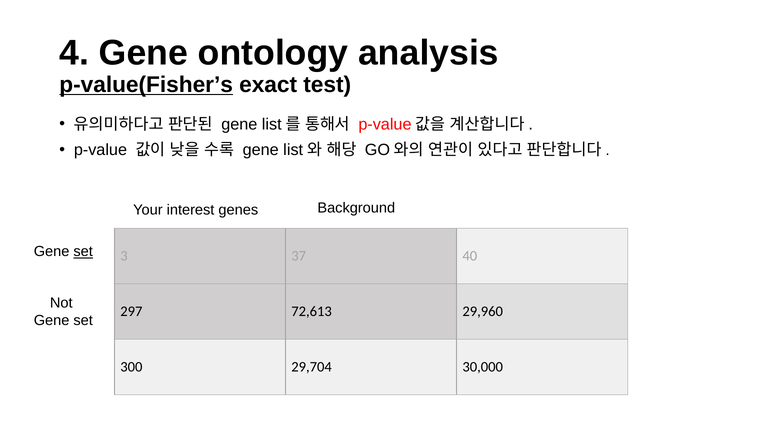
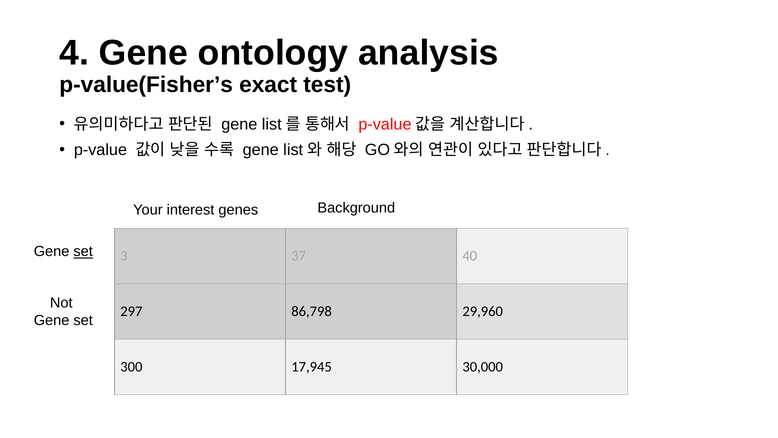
p-value(Fisher’s underline: present -> none (146, 85)
72,613: 72,613 -> 86,798 (312, 311)
29,704: 29,704 -> 17,945 (312, 367)
